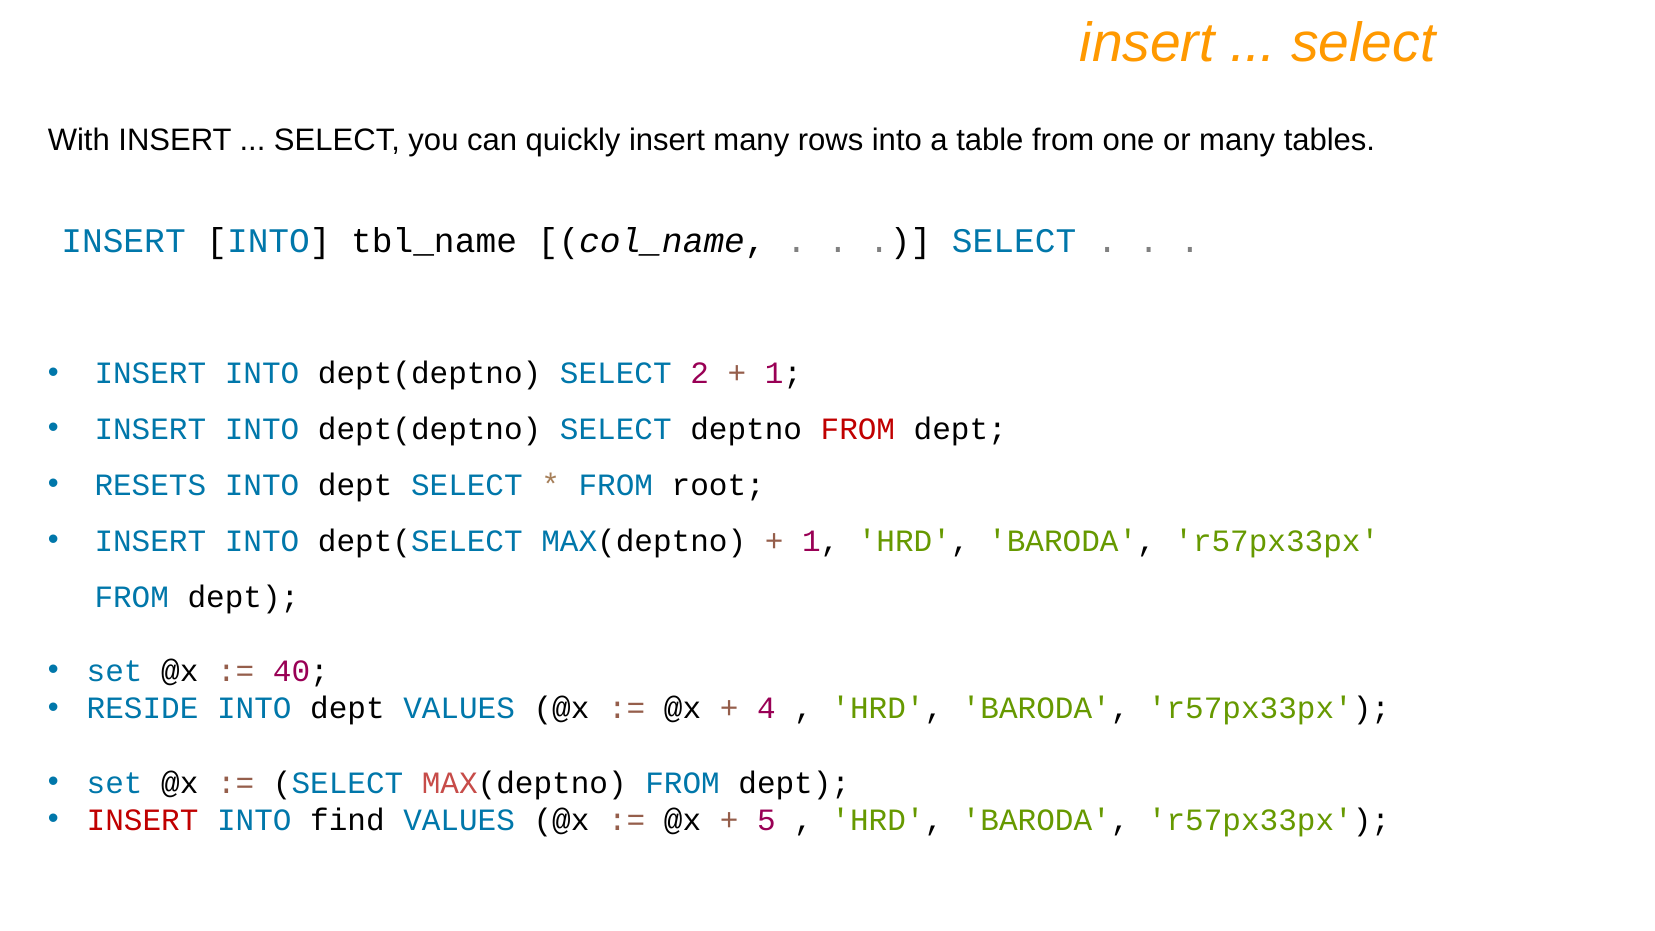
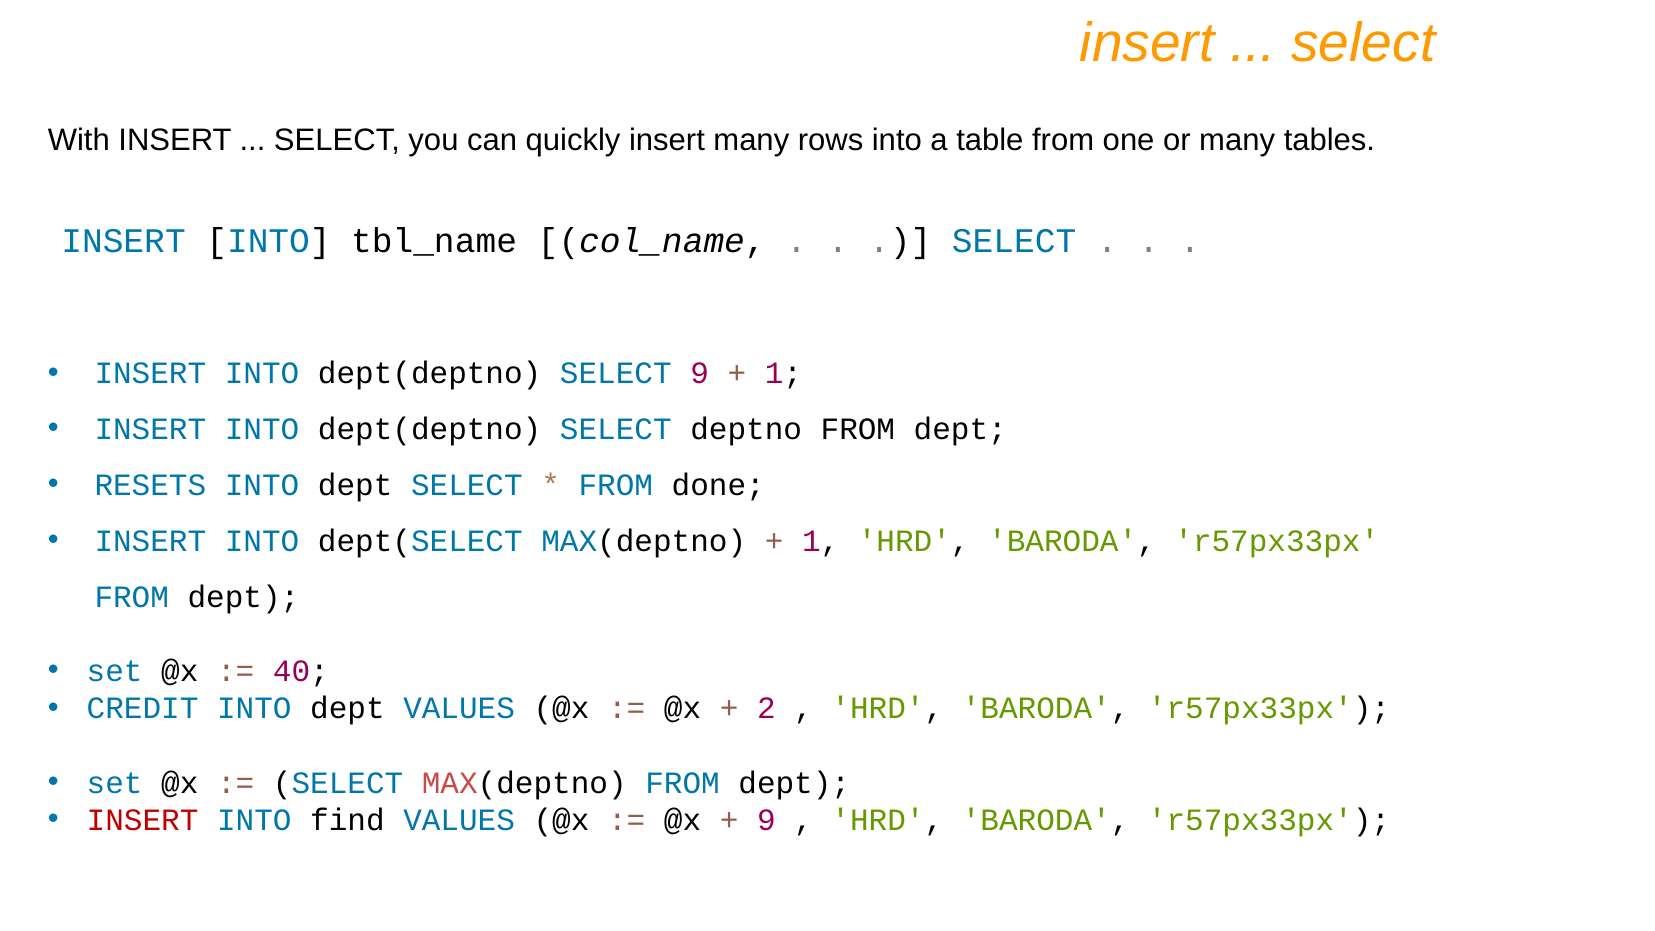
SELECT 2: 2 -> 9 (700, 373)
FROM colour: red -> black (858, 429)
root: root -> done (718, 485)
RESIDE: RESIDE -> CREDIT (143, 709)
4: 4 -> 2 (766, 709)
5: 5 -> 9 (766, 820)
